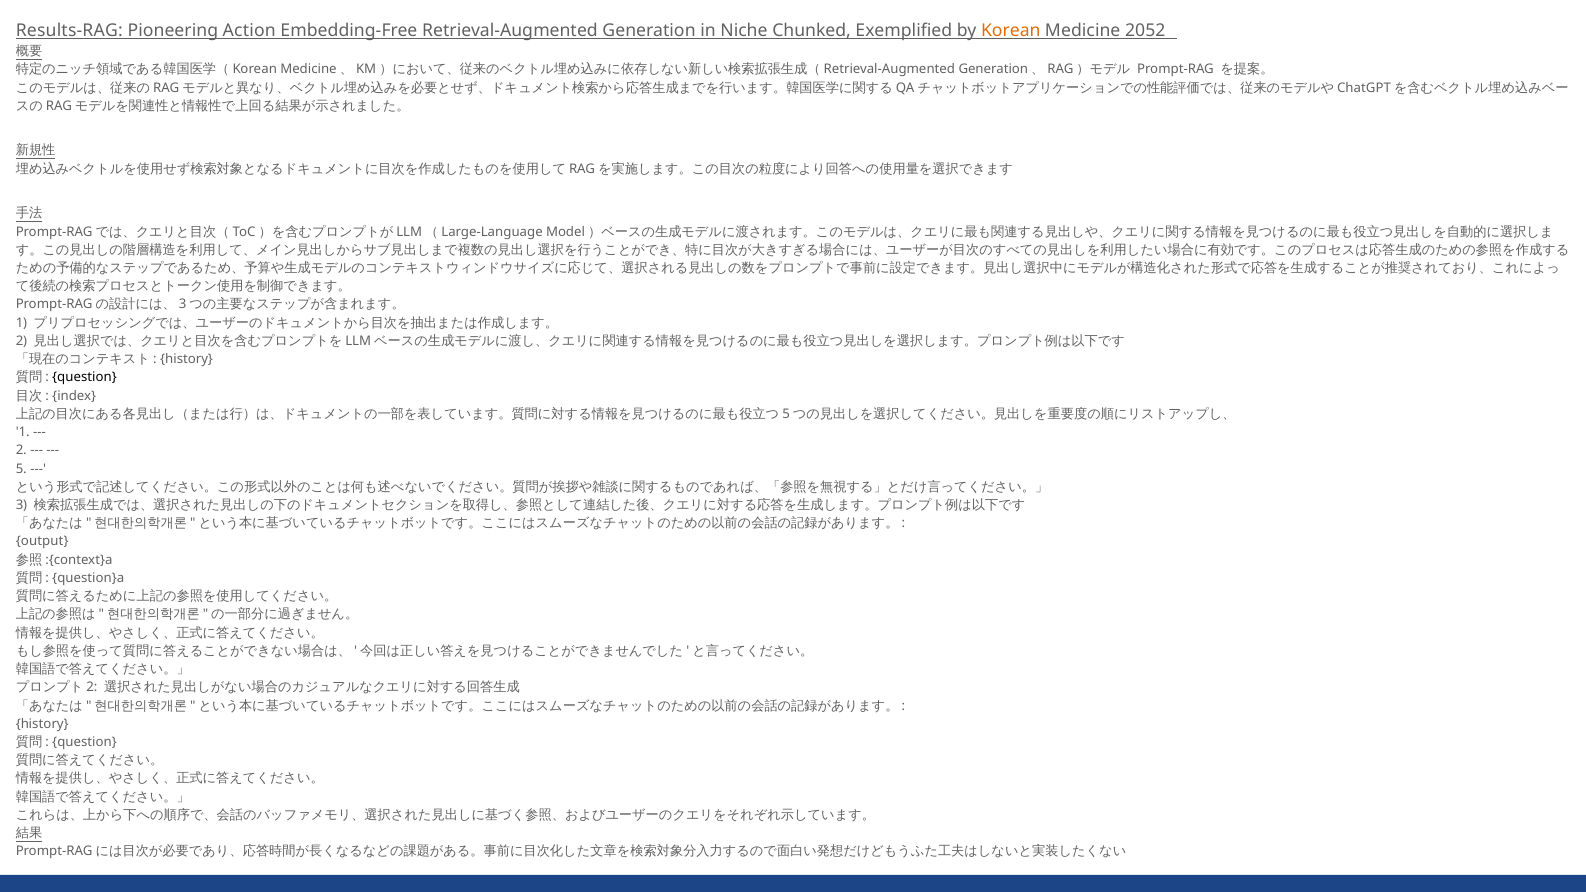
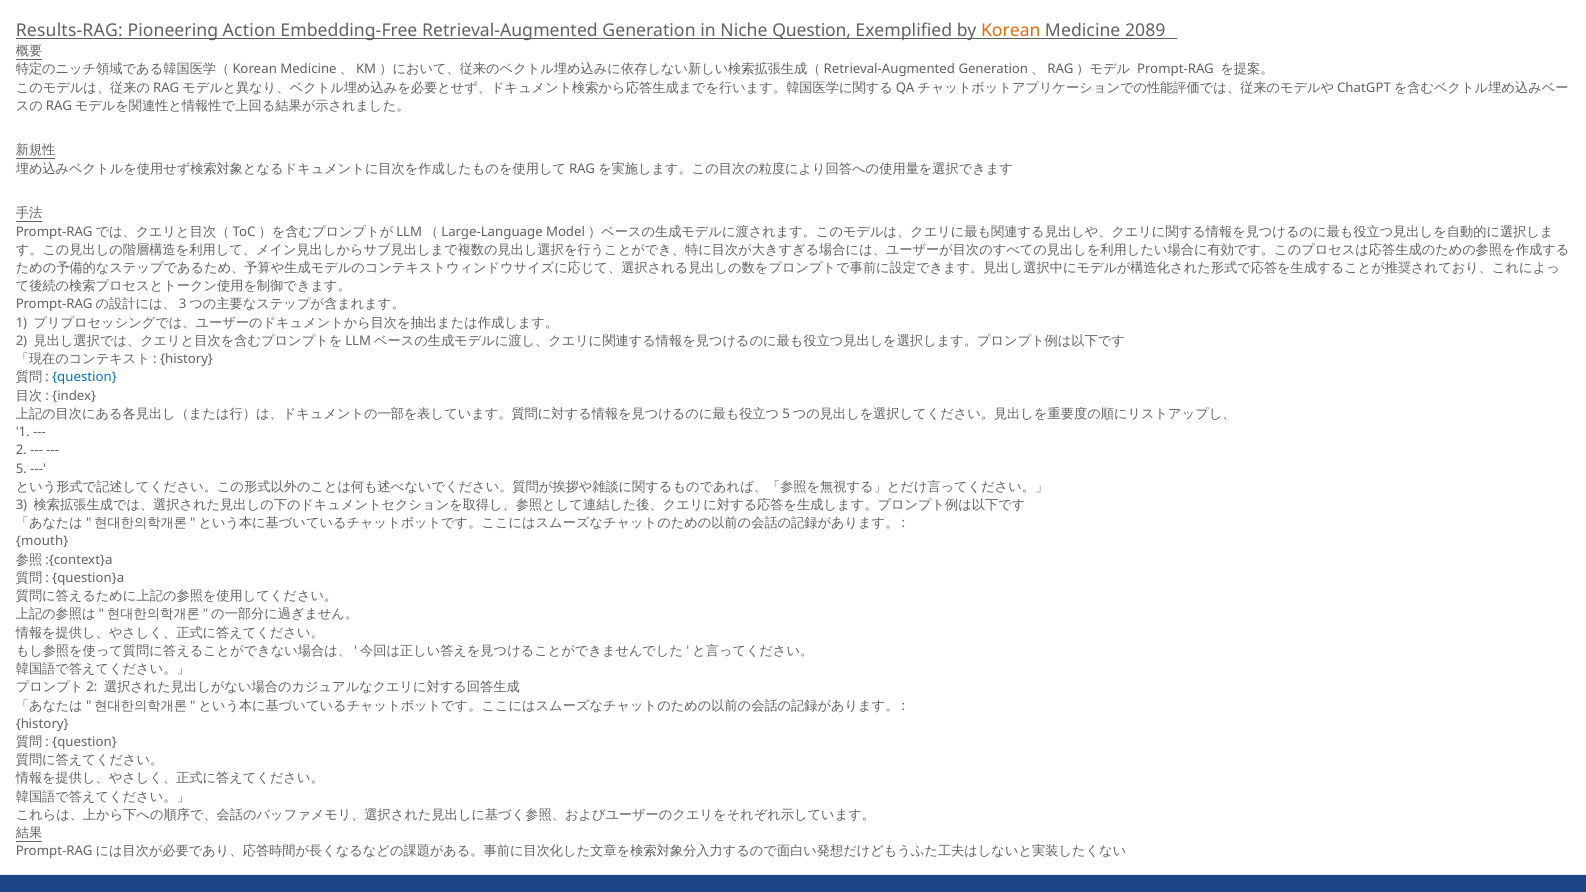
Niche Chunked: Chunked -> Question (812, 31)
2052: 2052 -> 2089 (1145, 31)
question colour: black -> blue (84, 378)
output: output -> mouth (42, 542)
